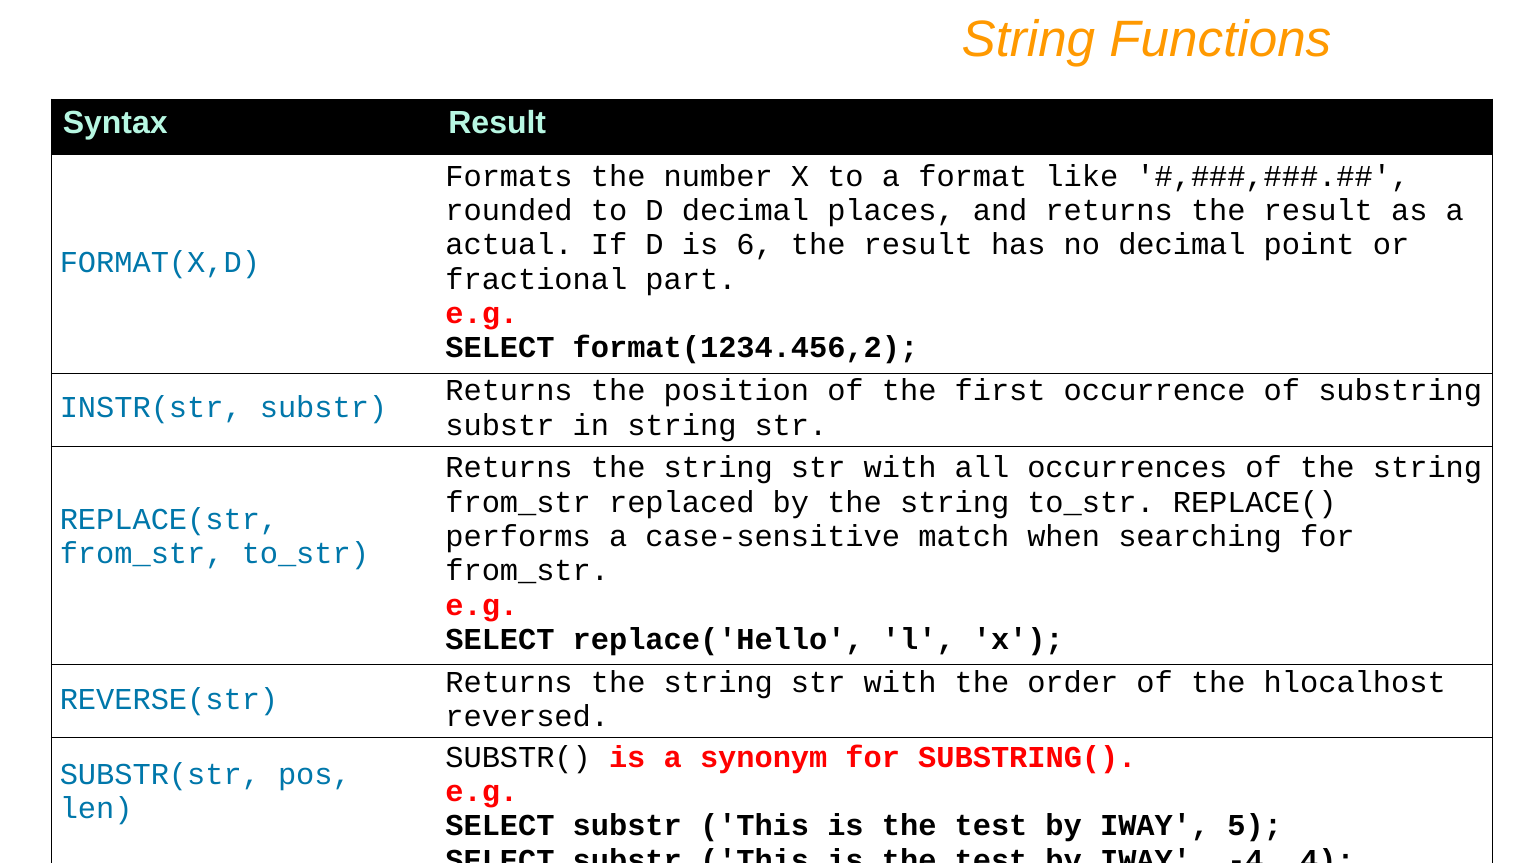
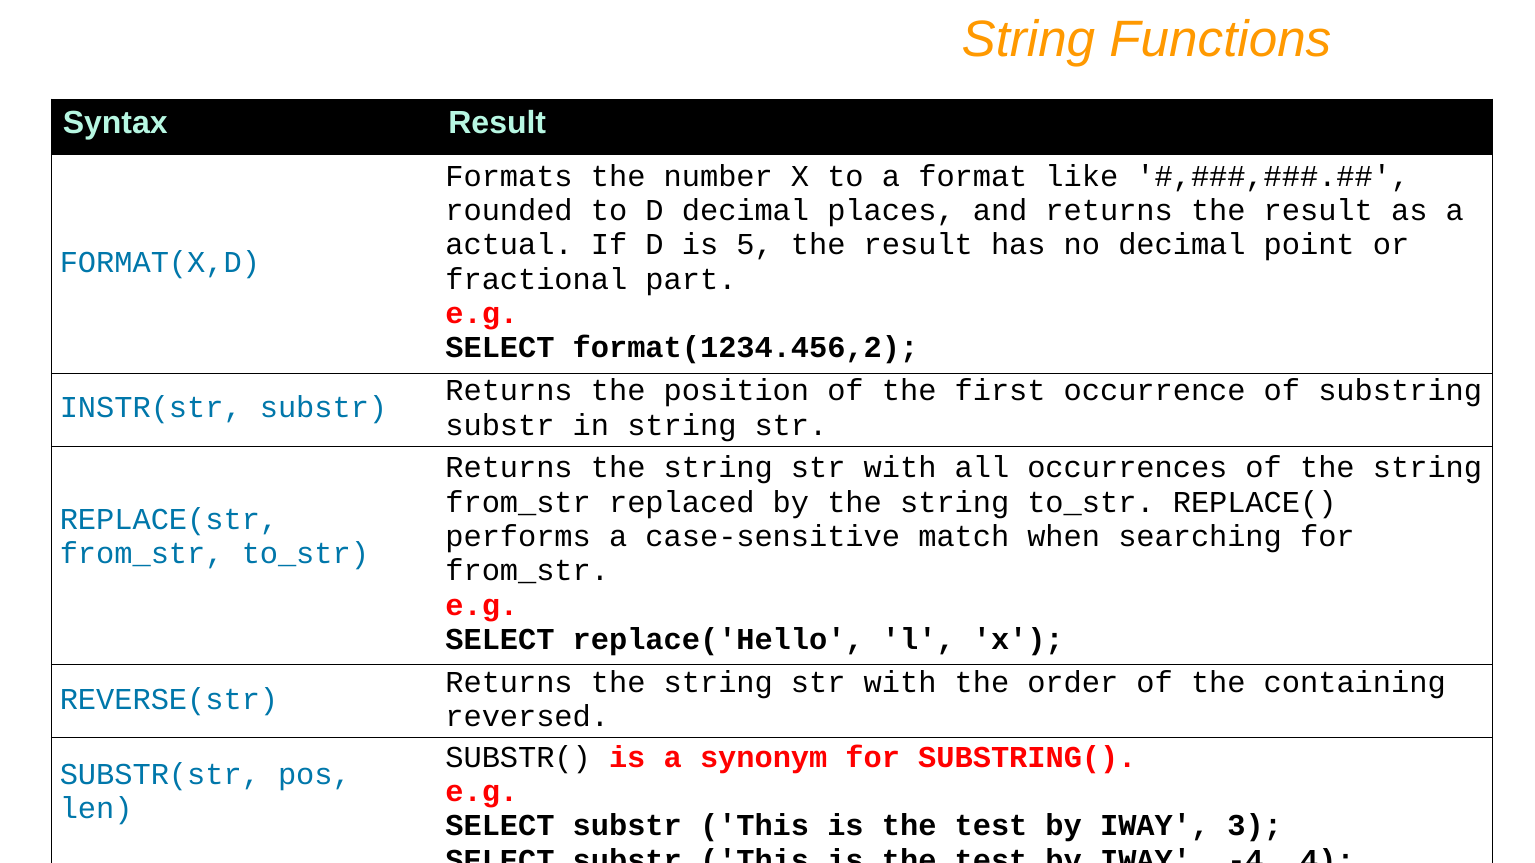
6: 6 -> 5 (755, 245)
hlocalhost: hlocalhost -> containing (1355, 682)
5: 5 -> 3 (1255, 826)
